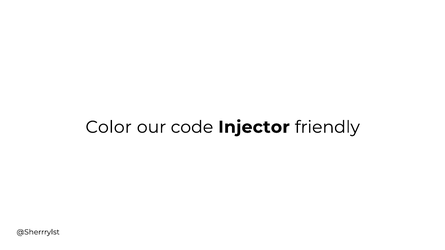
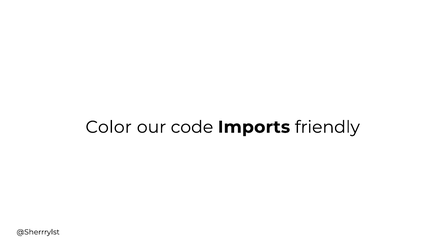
Injector: Injector -> Imports (254, 127)
